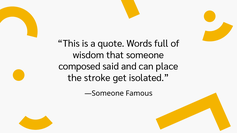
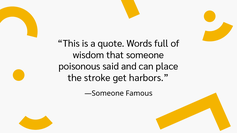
composed: composed -> poisonous (79, 67)
isolated: isolated -> harbors (149, 78)
